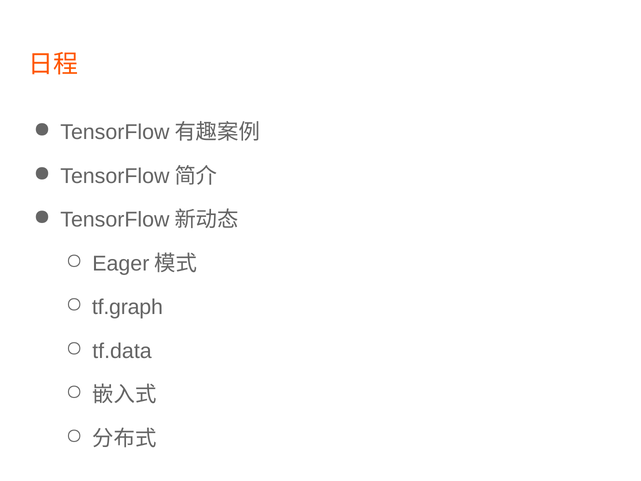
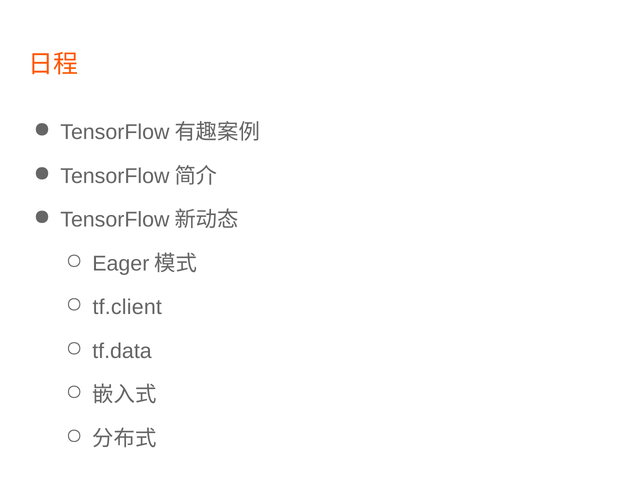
tf.graph: tf.graph -> tf.client (127, 307)
